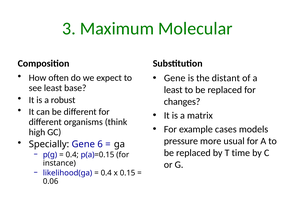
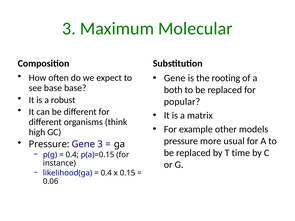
distant: distant -> rooting (226, 78)
see least: least -> base (53, 88)
least: least -> both (173, 90)
changes: changes -> popular (182, 102)
cases: cases -> other (226, 129)
Specially: Specially -> Pressure (49, 144)
Gene 6: 6 -> 3 (100, 144)
